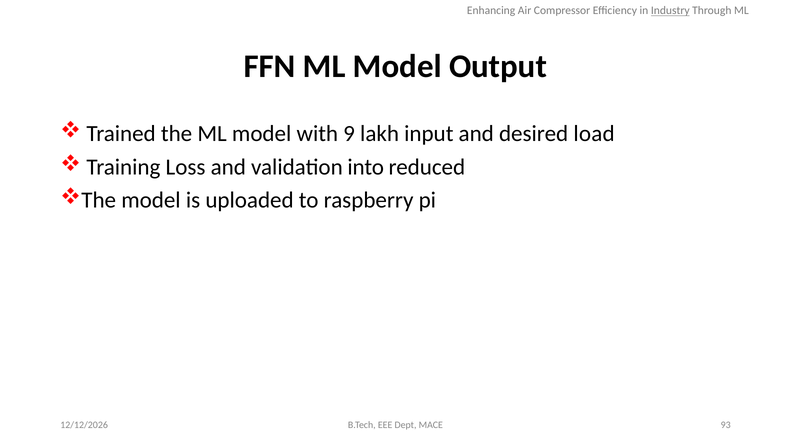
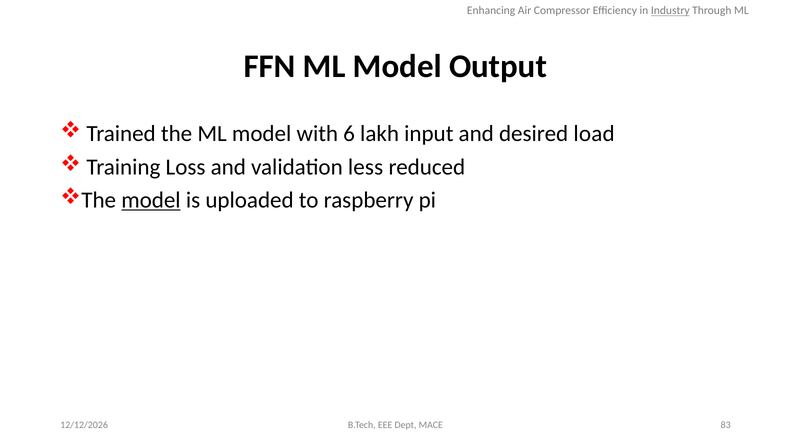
9: 9 -> 6 (349, 134)
into: into -> less (366, 167)
model underline: none -> present (151, 200)
93: 93 -> 83 (726, 425)
